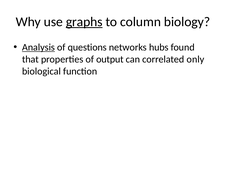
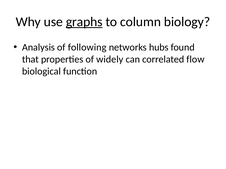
Analysis underline: present -> none (38, 47)
questions: questions -> following (87, 47)
output: output -> widely (110, 59)
only: only -> flow (195, 59)
